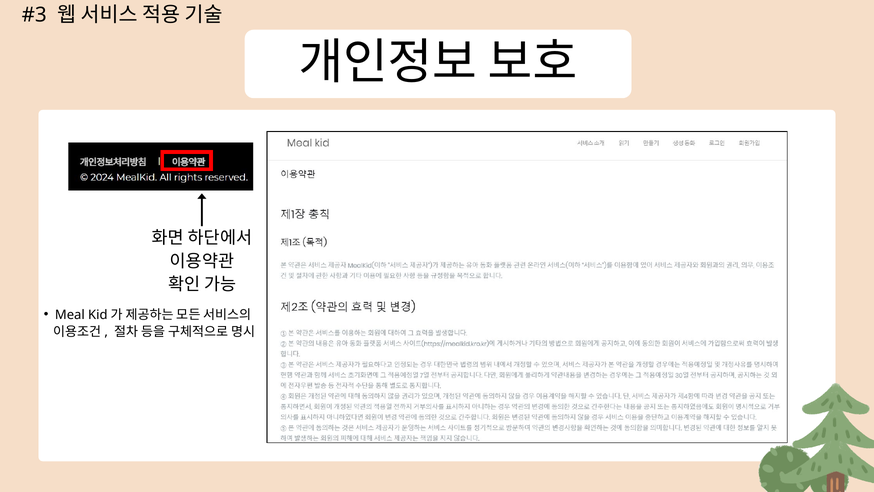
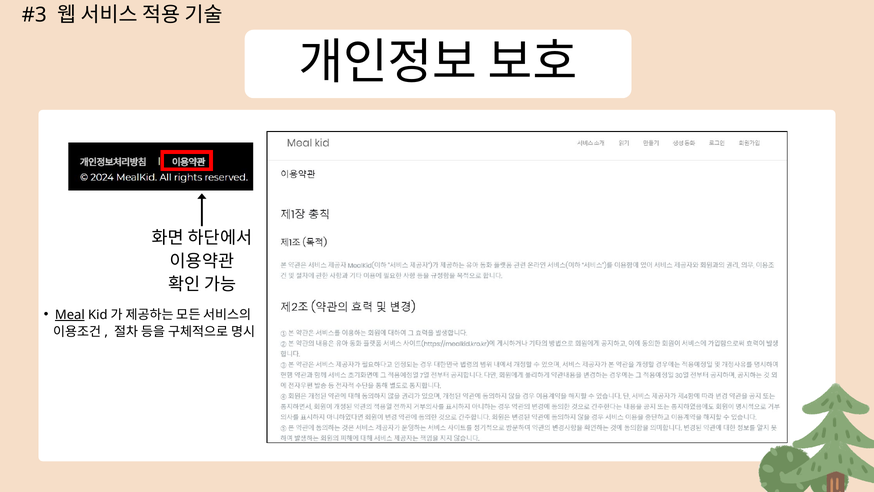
Meal underline: none -> present (70, 315)
